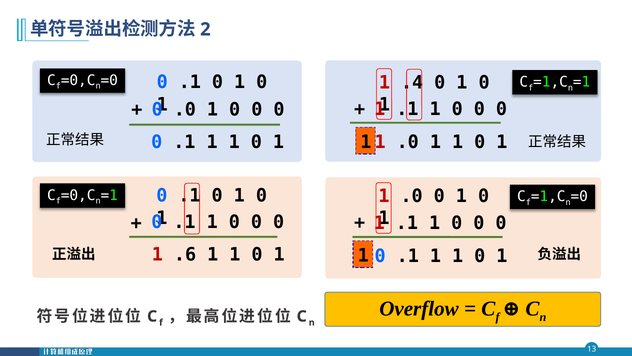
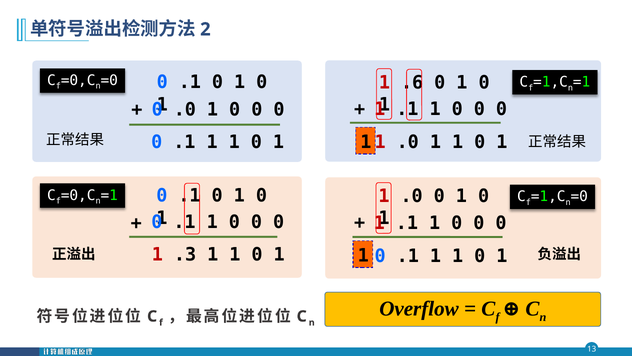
.4: .4 -> .6 (412, 83)
.6: .6 -> .3 (185, 255)
